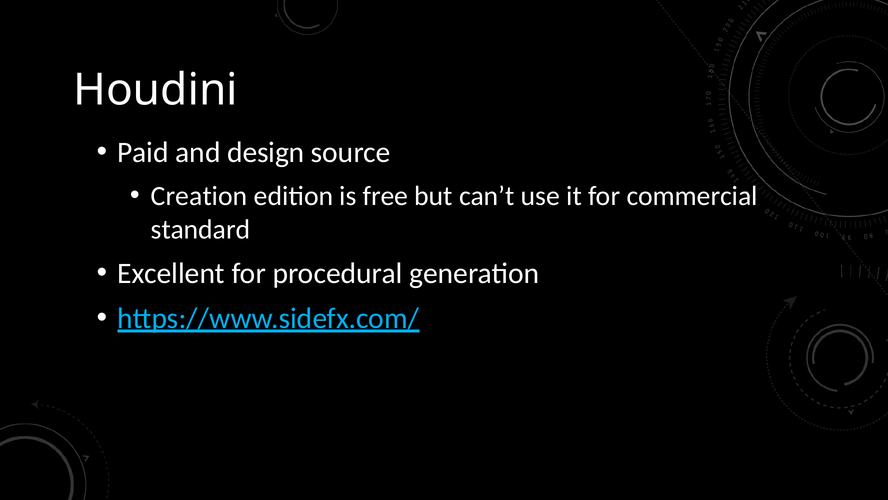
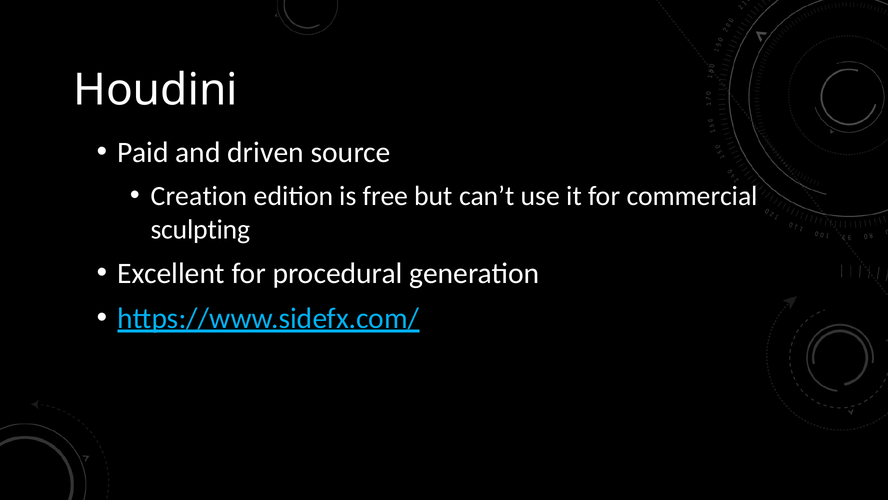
design: design -> driven (266, 152)
standard: standard -> sculpting (201, 229)
